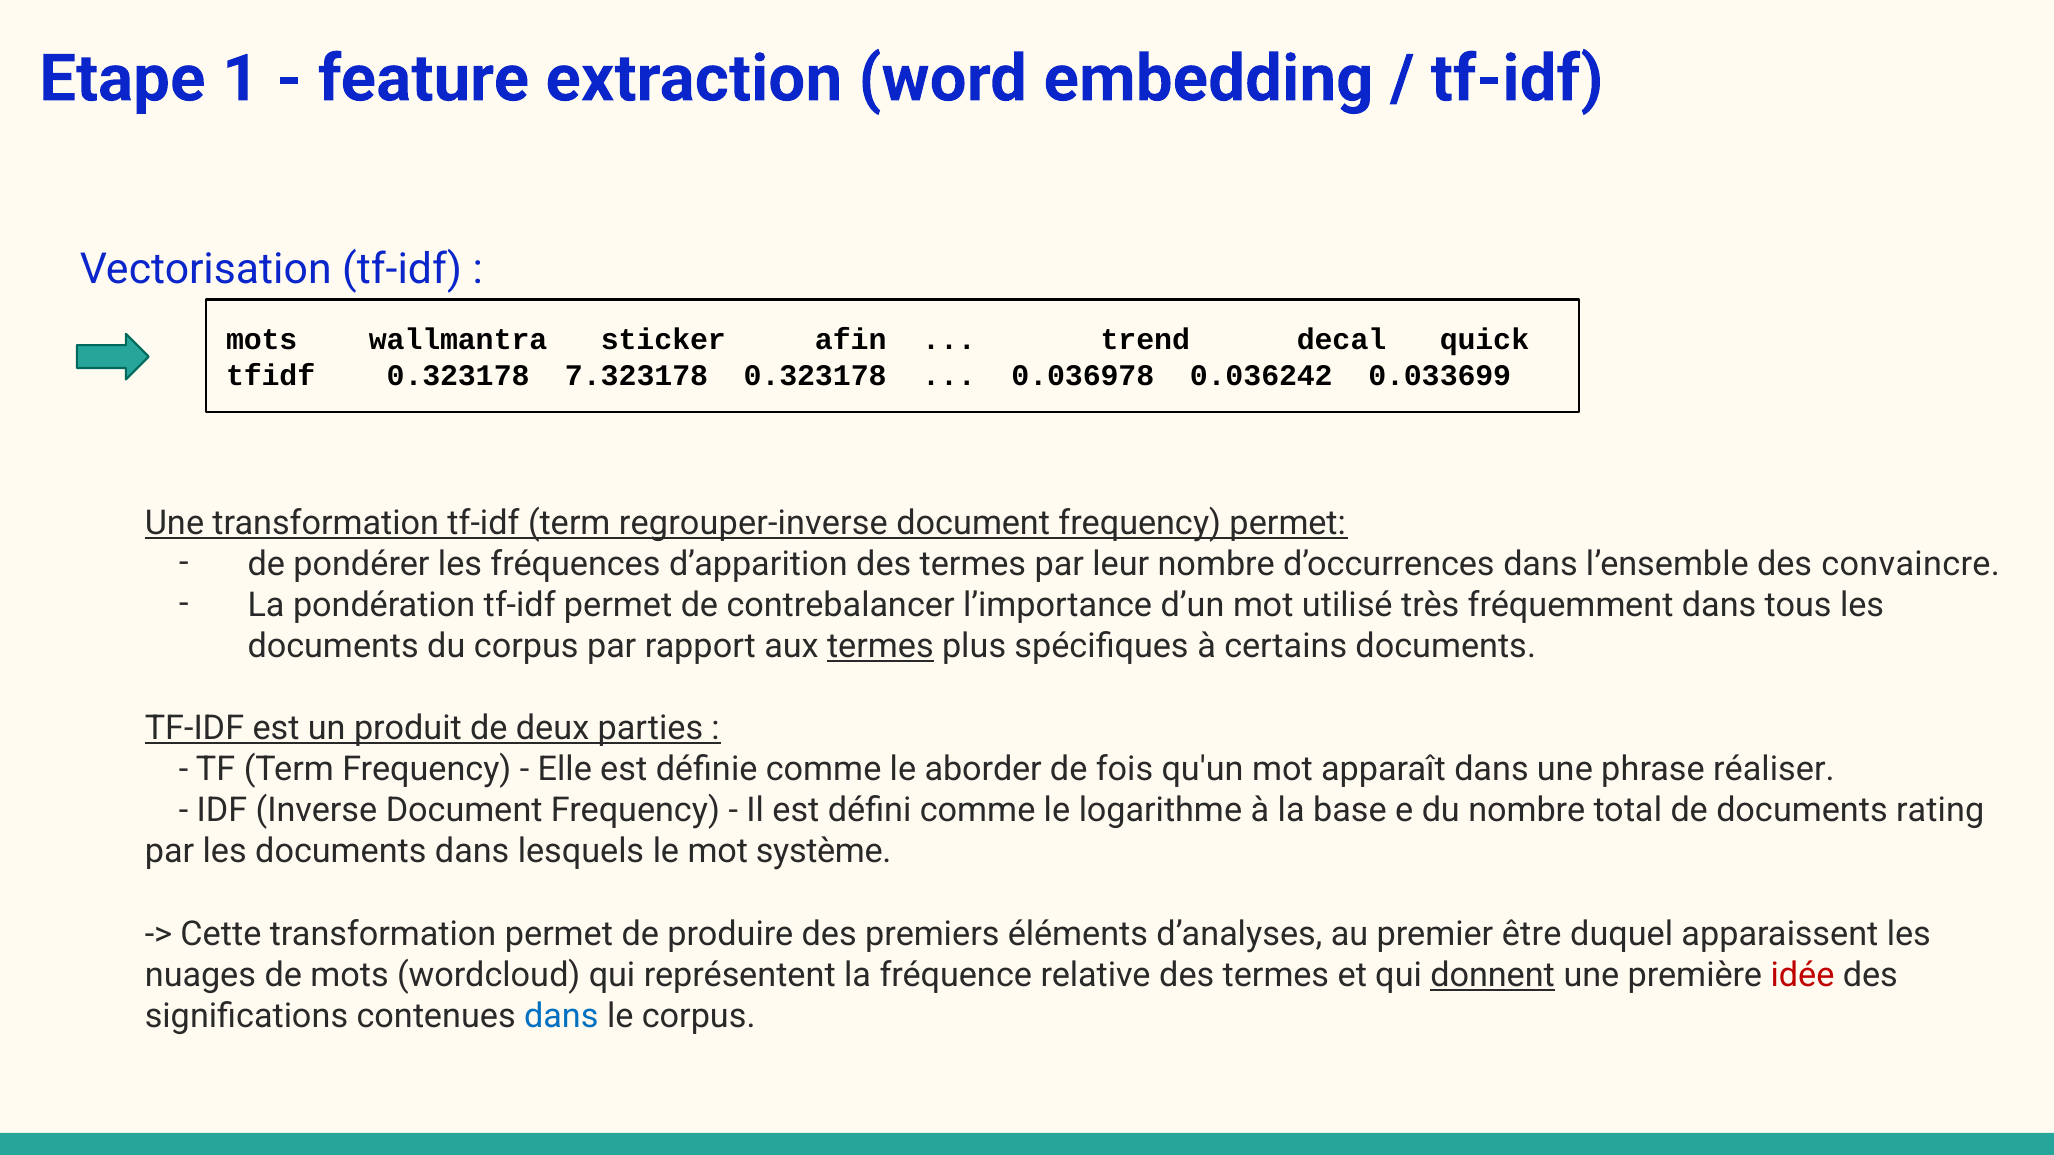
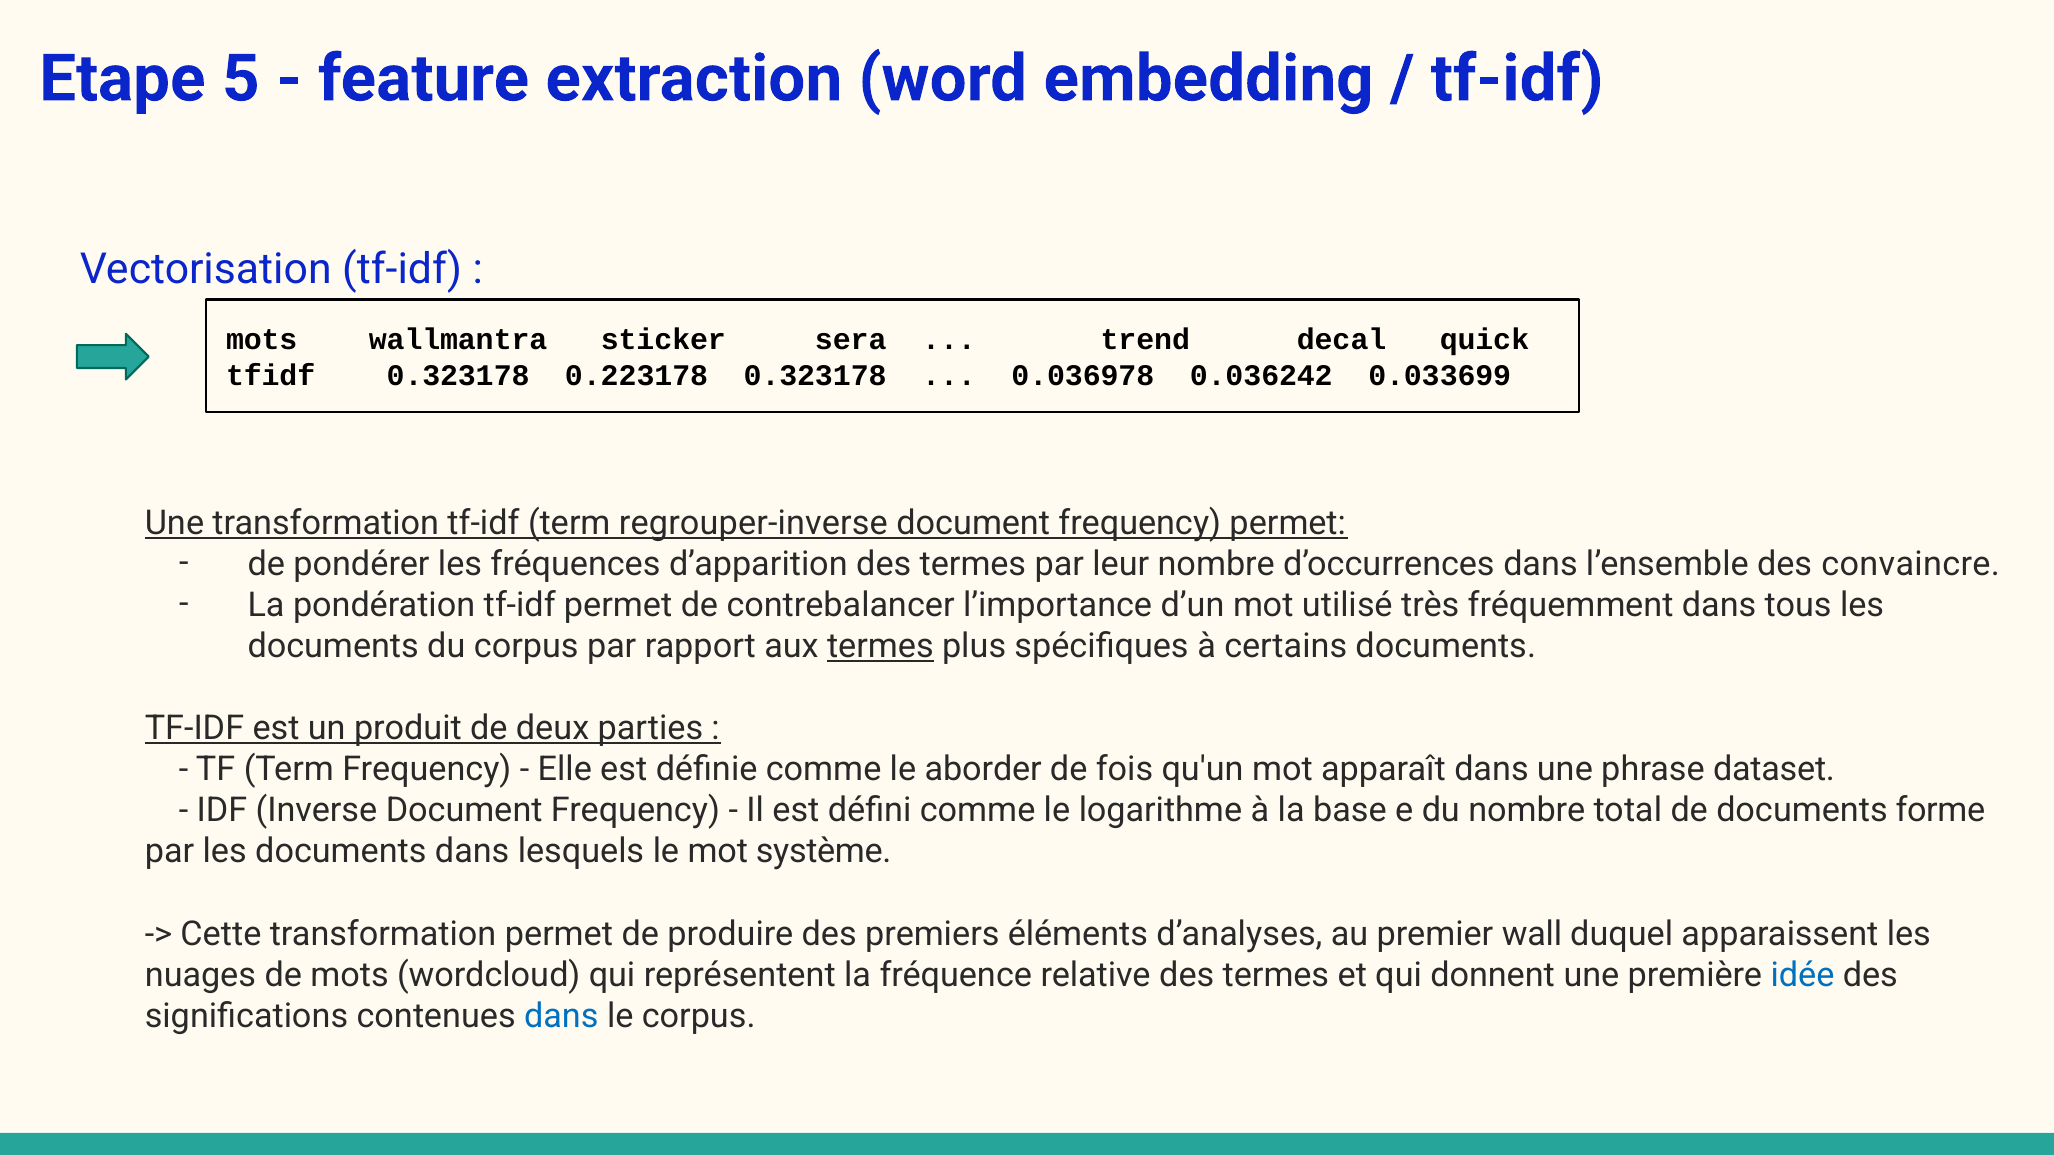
1: 1 -> 5 (241, 79)
afin: afin -> sera (851, 340)
7.323178: 7.323178 -> 0.223178 (637, 376)
réaliser: réaliser -> dataset (1774, 770)
rating: rating -> forme (1940, 811)
être: être -> wall (1532, 934)
donnent underline: present -> none (1493, 975)
idée colour: red -> blue (1802, 975)
